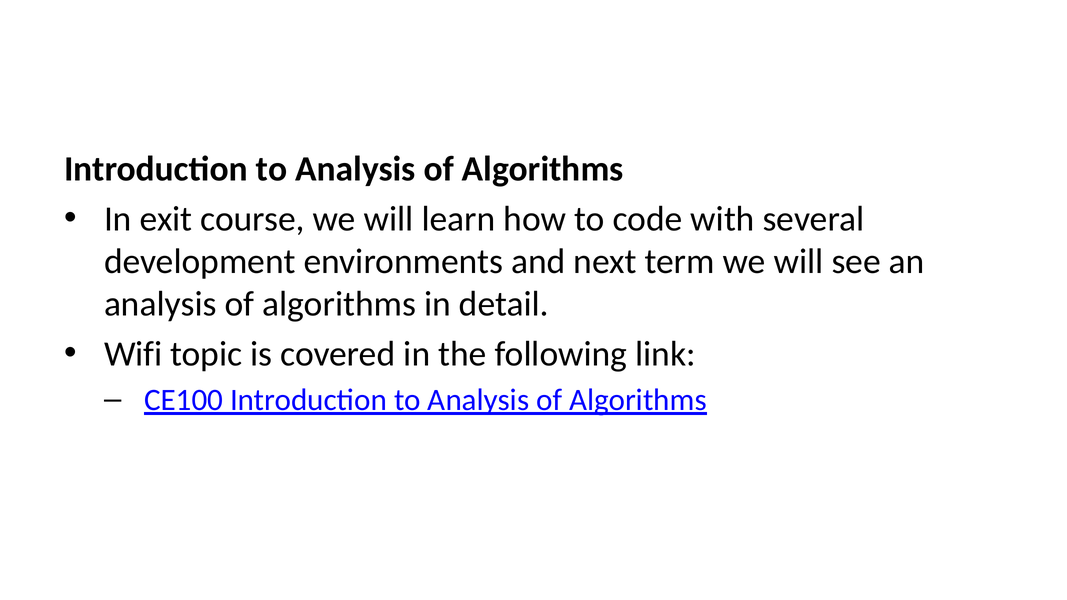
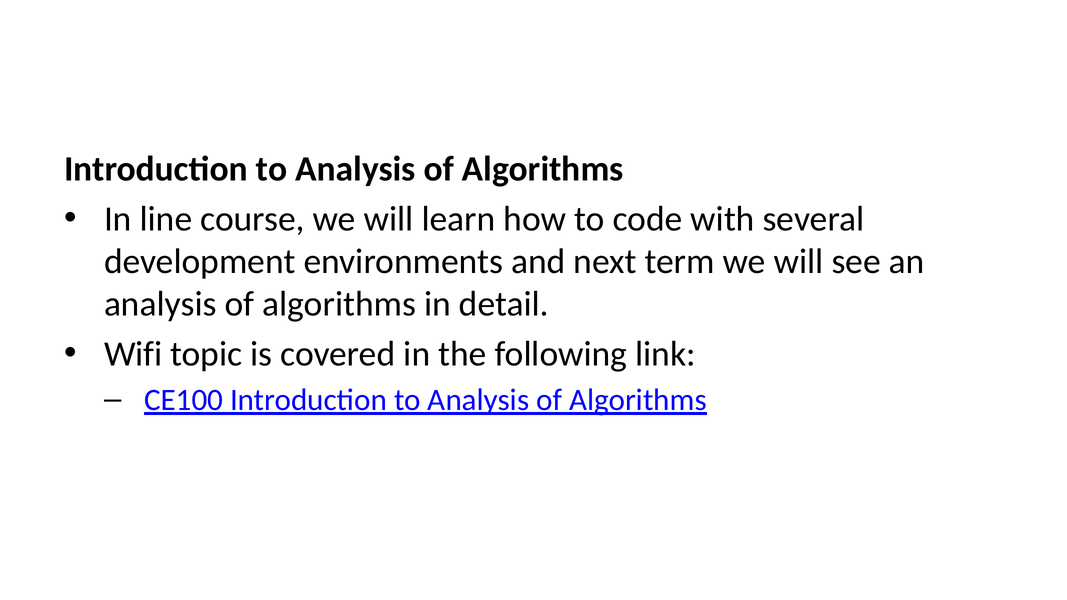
exit: exit -> line (166, 219)
